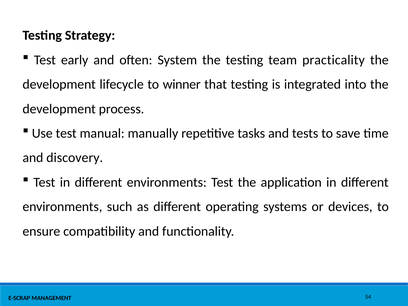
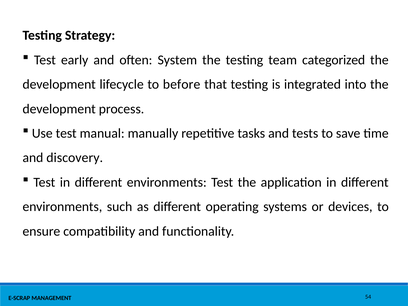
practicality: practicality -> categorized (334, 60)
winner: winner -> before (182, 84)
